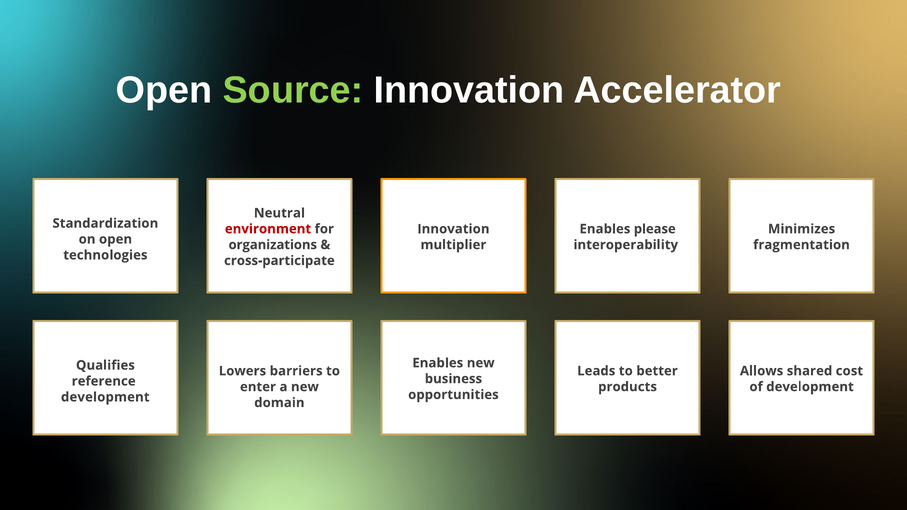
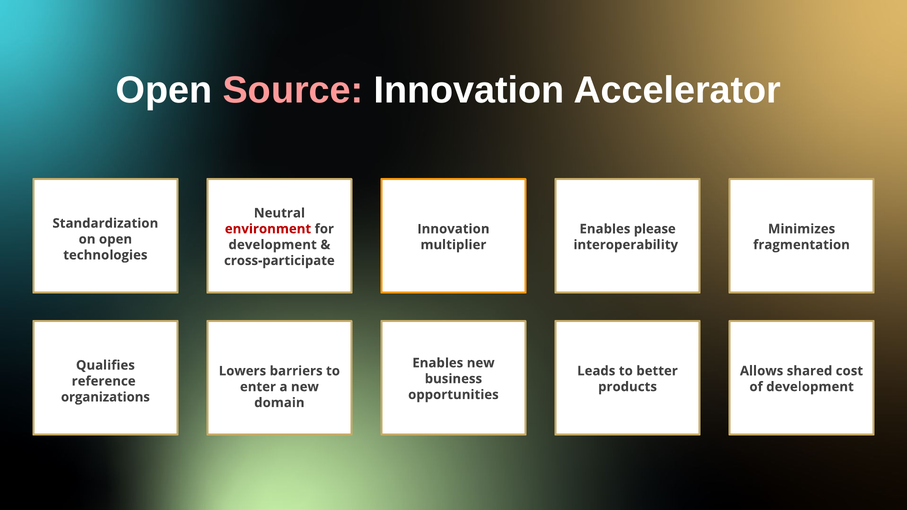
Source colour: light green -> pink (293, 90)
organizations: organizations -> development (273, 245)
development: development -> organizations (105, 397)
